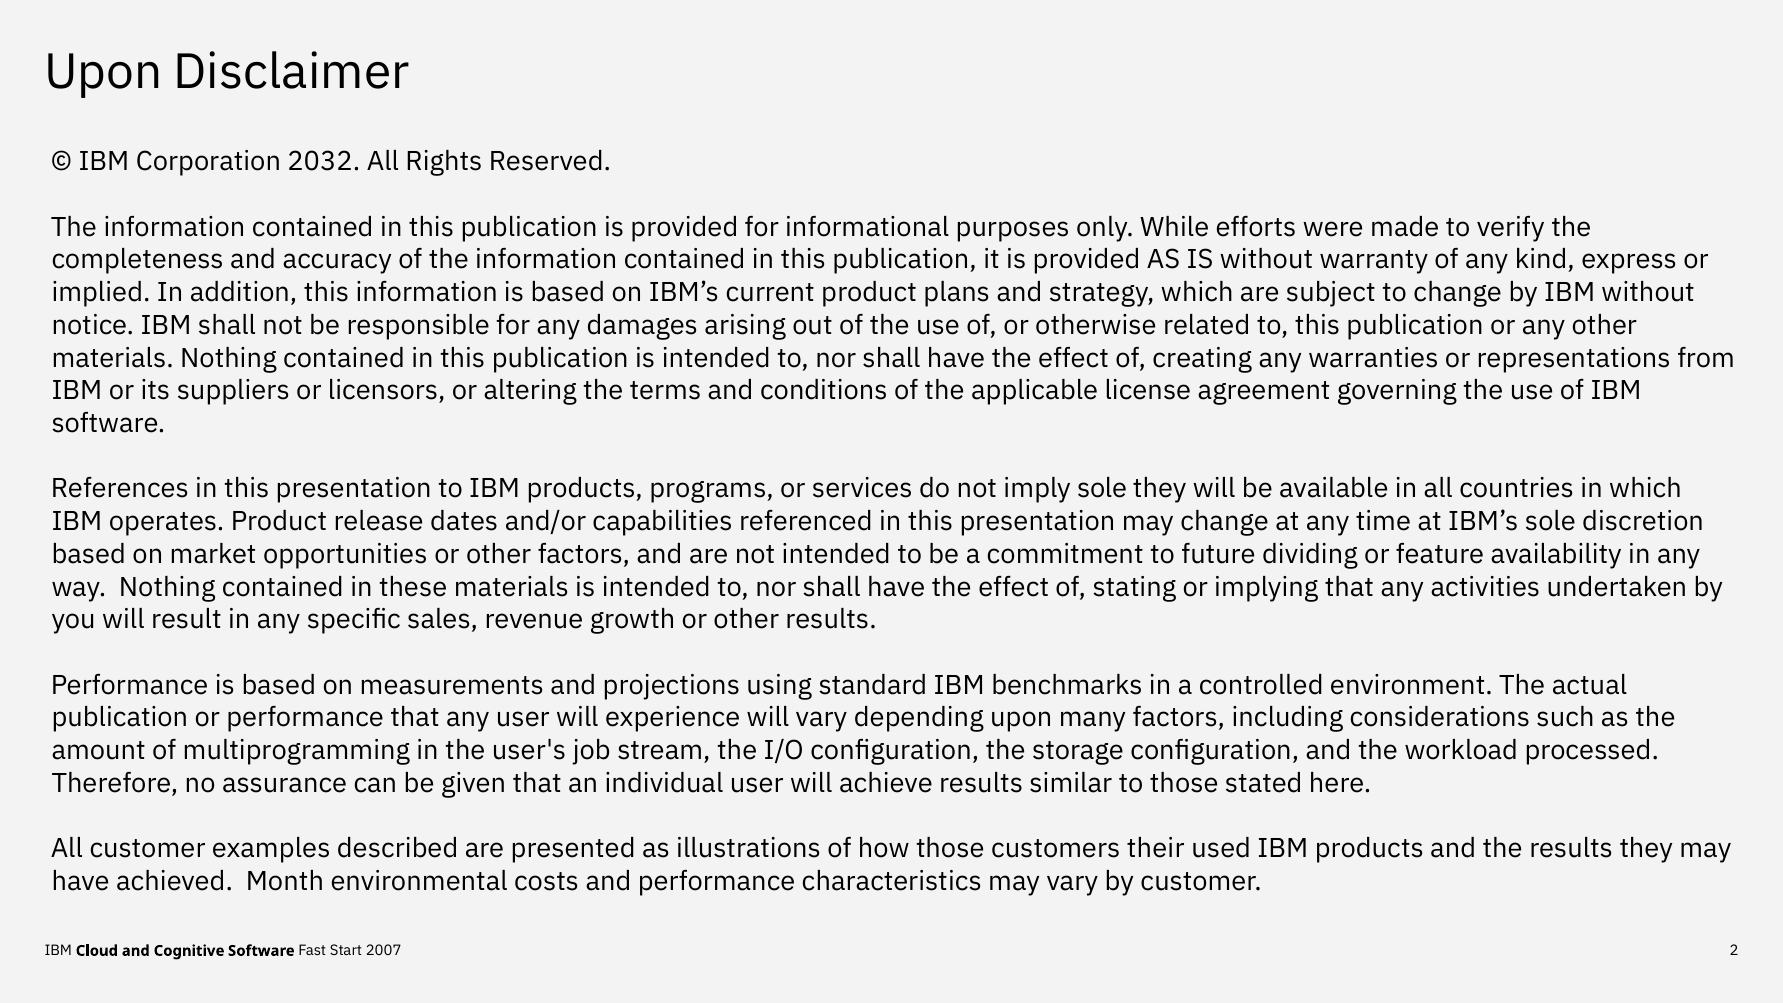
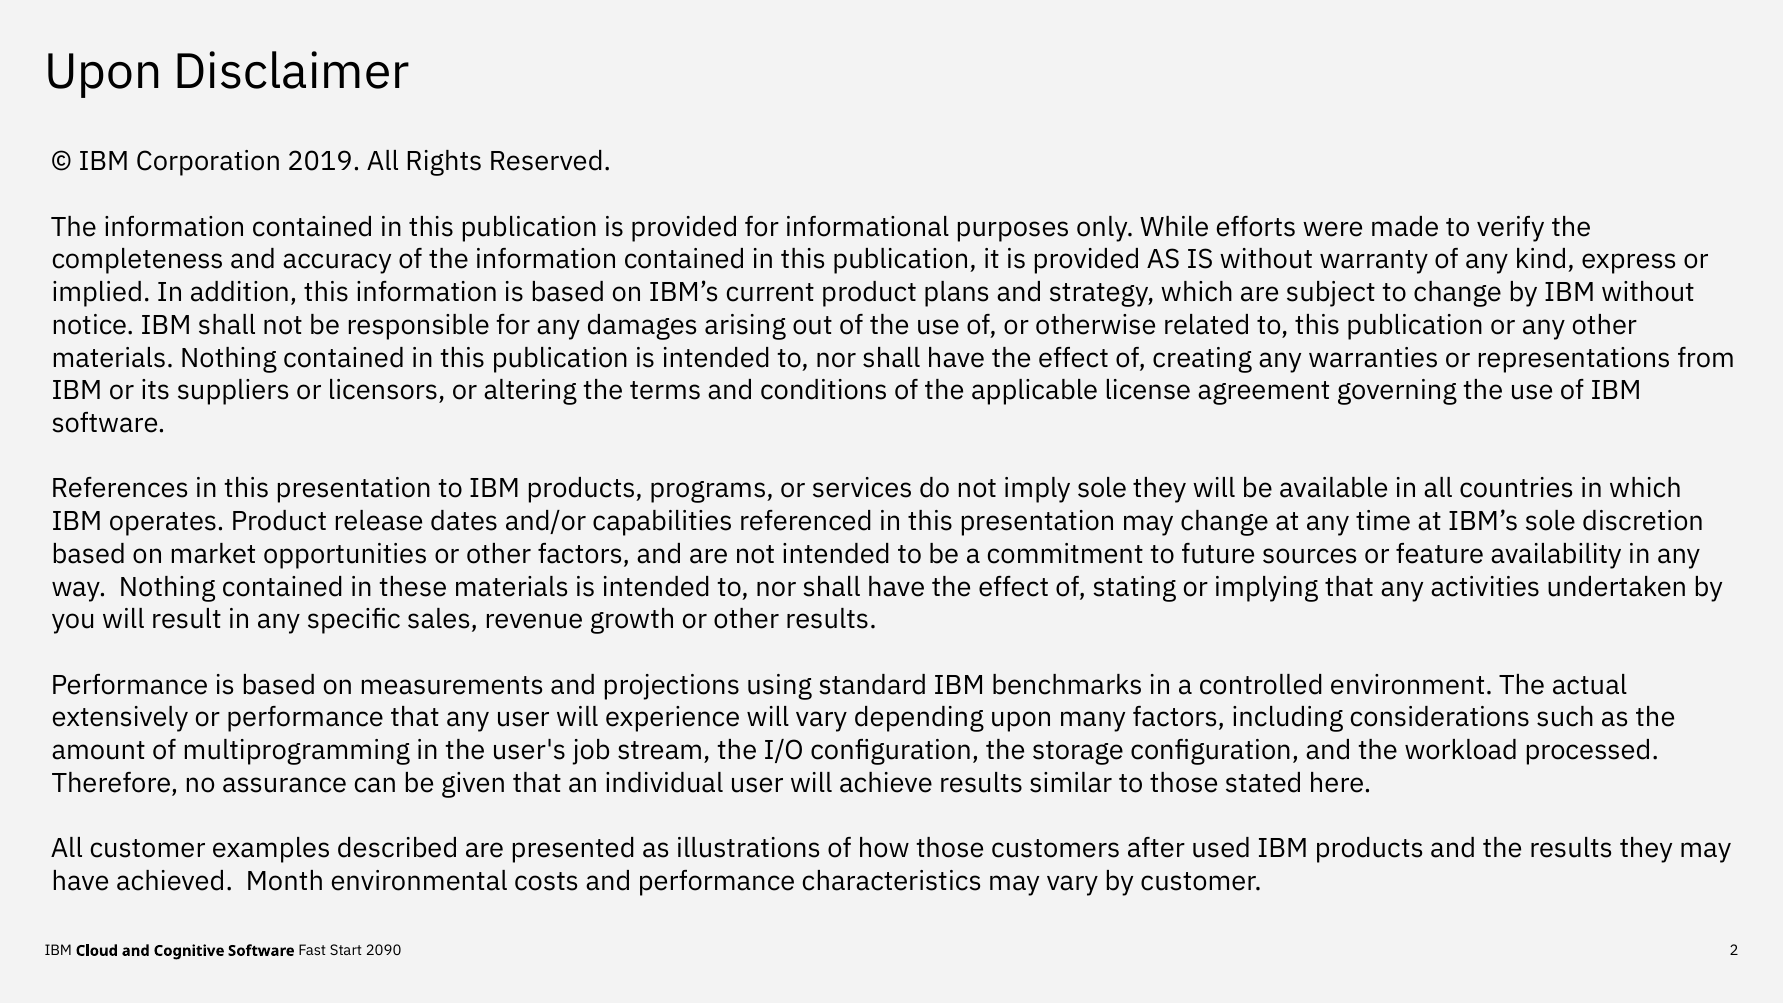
2032: 2032 -> 2019 (324, 162)
dividing: dividing -> sources (1310, 554)
publication: publication -> extensively (120, 718)
their: their -> after (1156, 849)
2007: 2007 -> 2090 (384, 951)
